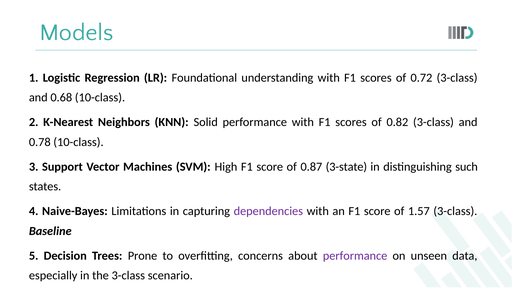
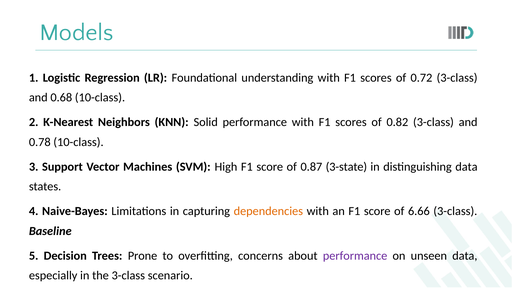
distinguishing such: such -> data (466, 167)
dependencies colour: purple -> orange (268, 211)
1.57: 1.57 -> 6.66 (419, 211)
